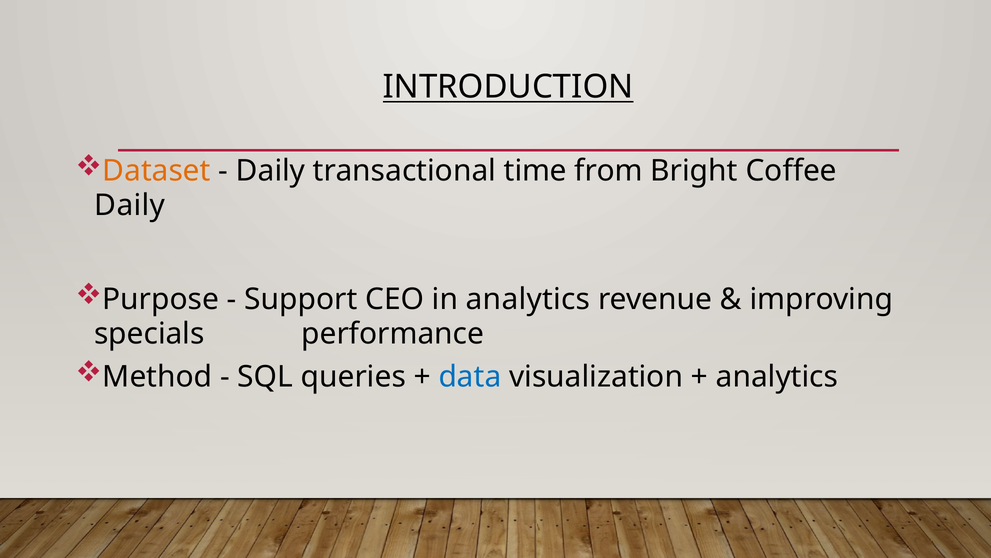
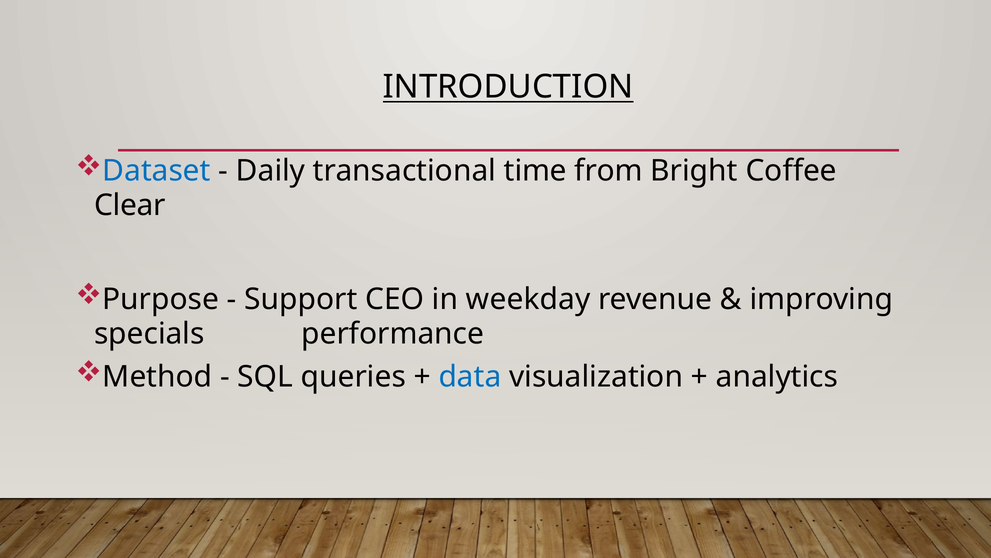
Dataset colour: orange -> blue (157, 171)
Daily: Daily -> Clear (130, 205)
in analytics: analytics -> weekday (528, 299)
